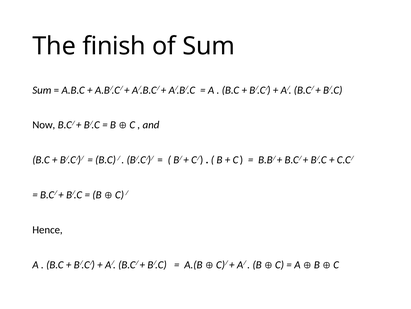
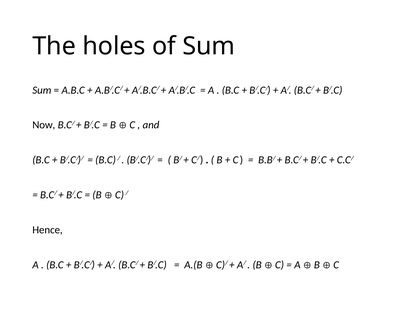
finish: finish -> holes (114, 46)
